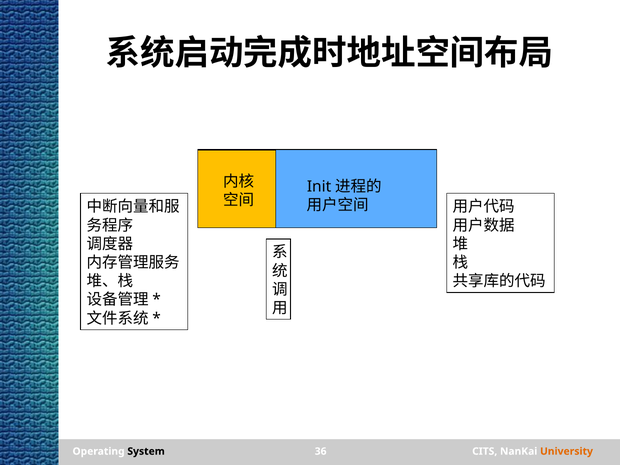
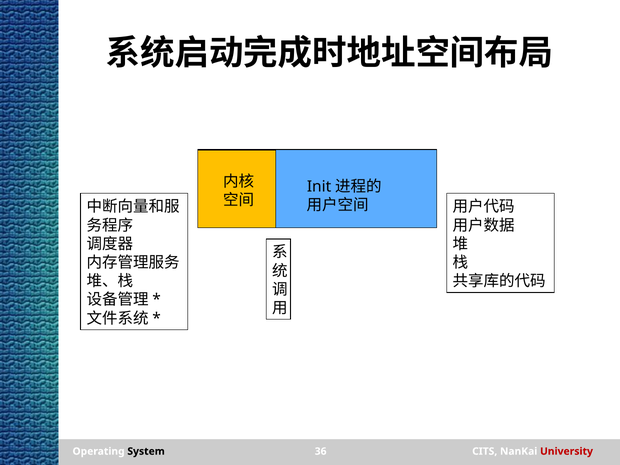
University colour: orange -> red (566, 451)
